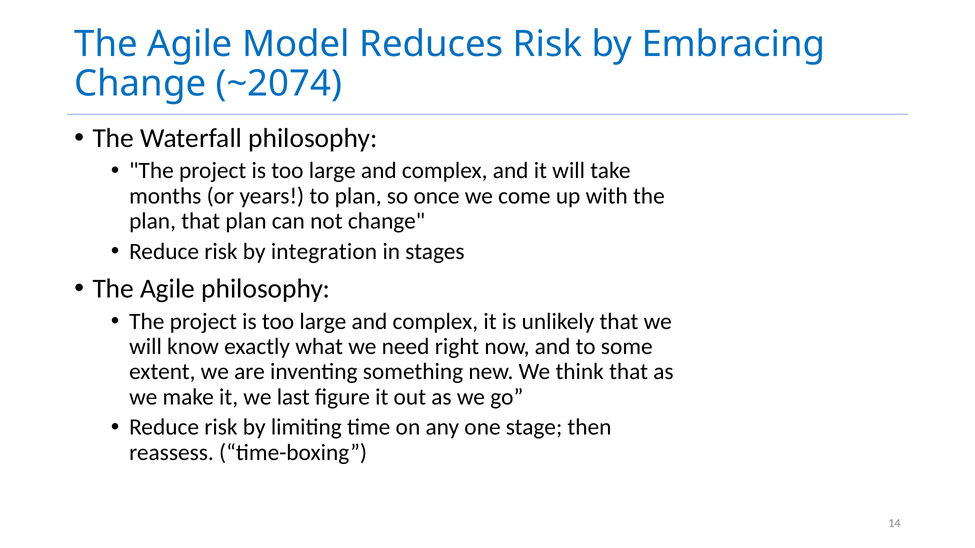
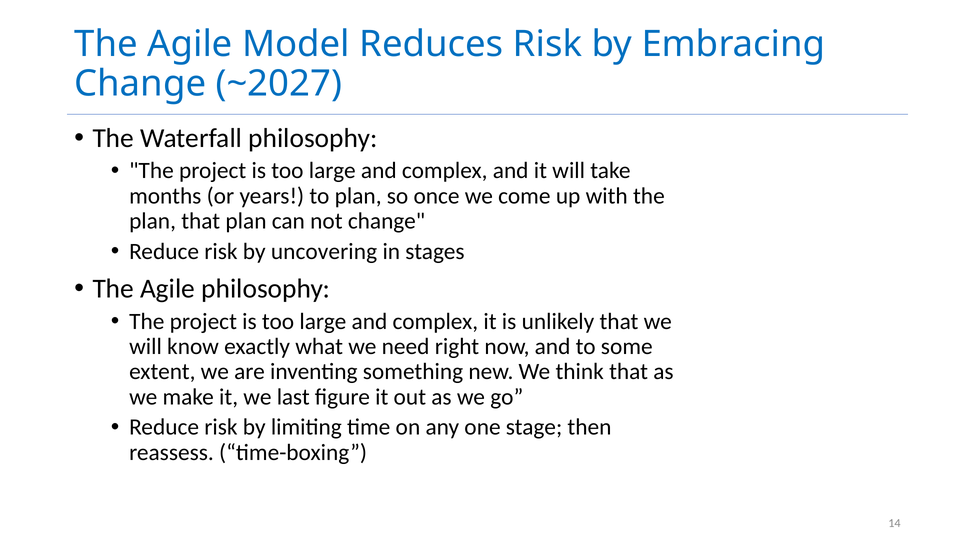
~2074: ~2074 -> ~2027 (279, 84)
integration: integration -> uncovering (324, 252)
